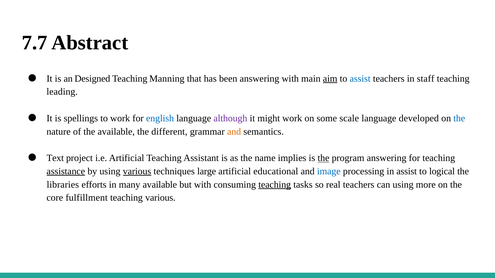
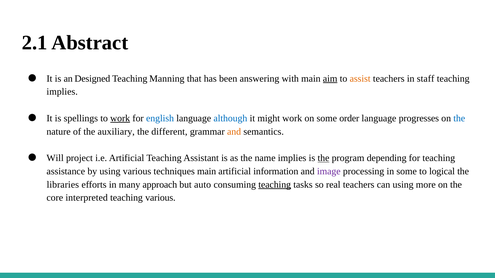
7.7: 7.7 -> 2.1 (35, 43)
assist colour: blue -> orange (360, 79)
leading: leading -> implies (62, 92)
work underline: none -> present (120, 118)
although colour: purple -> blue (230, 118)
scale: scale -> order (349, 118)
developed: developed -> progresses (419, 118)
the available: available -> auxiliary (116, 132)
Text: Text -> Will (55, 158)
program answering: answering -> depending (387, 158)
assistance underline: present -> none (66, 172)
various underline: present -> none (137, 172)
techniques large: large -> main (207, 172)
educational: educational -> information (276, 172)
image colour: blue -> purple (329, 172)
in assist: assist -> some (407, 172)
many available: available -> approach (160, 185)
but with: with -> auto (203, 185)
fulfillment: fulfillment -> interpreted (87, 198)
